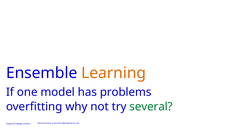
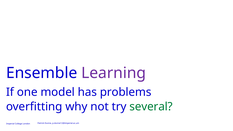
Learning colour: orange -> purple (114, 73)
